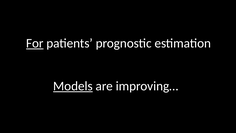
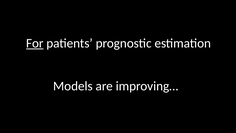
Models underline: present -> none (73, 86)
